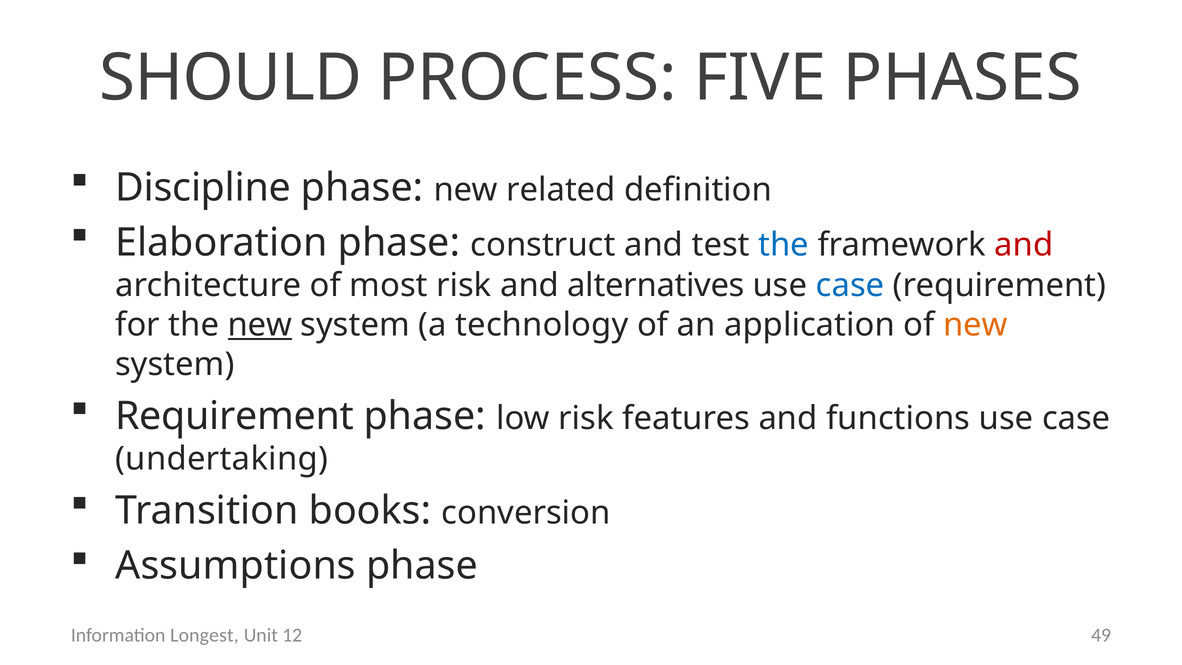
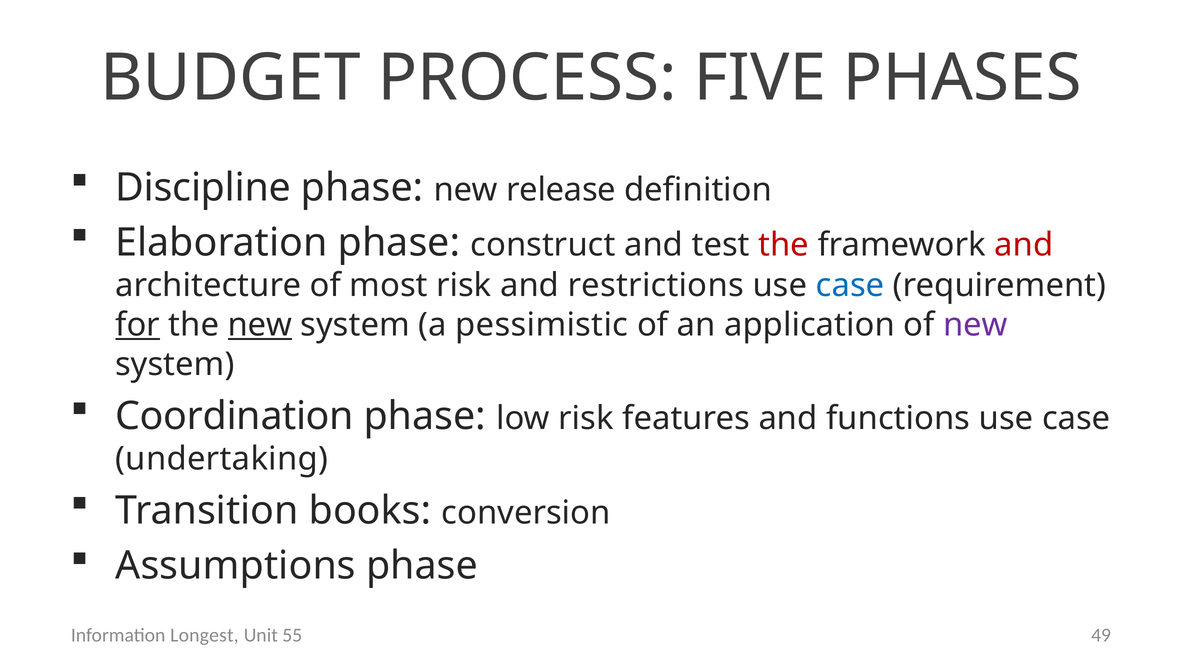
SHOULD: SHOULD -> BUDGET (230, 78)
related: related -> release (561, 190)
the colour: blue -> red (784, 245)
alternatives: alternatives -> restrictions (656, 286)
for underline: none -> present (138, 325)
technology: technology -> pessimistic (542, 325)
new colour: orange -> purple (975, 325)
Requirement: Requirement -> Coordination (235, 416)
12: 12 -> 55 (292, 635)
